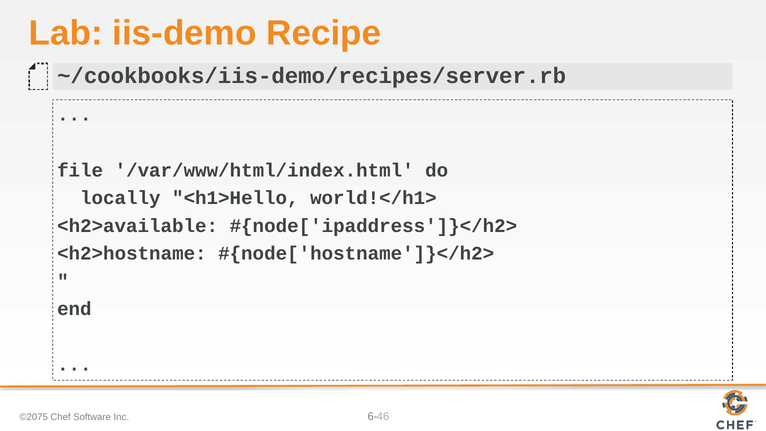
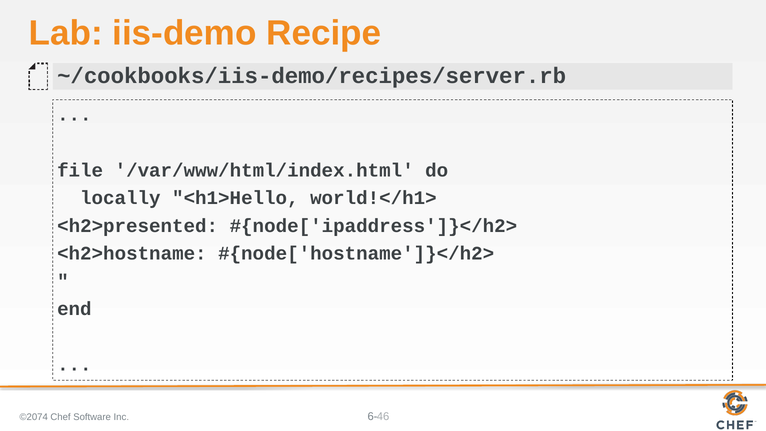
<h2>available: <h2>available -> <h2>presented (138, 226)
©2075: ©2075 -> ©2074 (34, 417)
